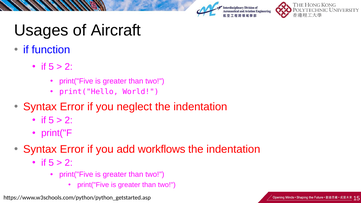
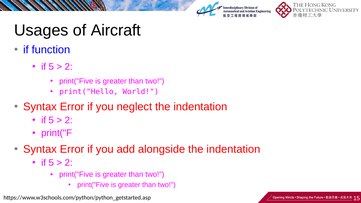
workflows: workflows -> alongside (162, 149)
